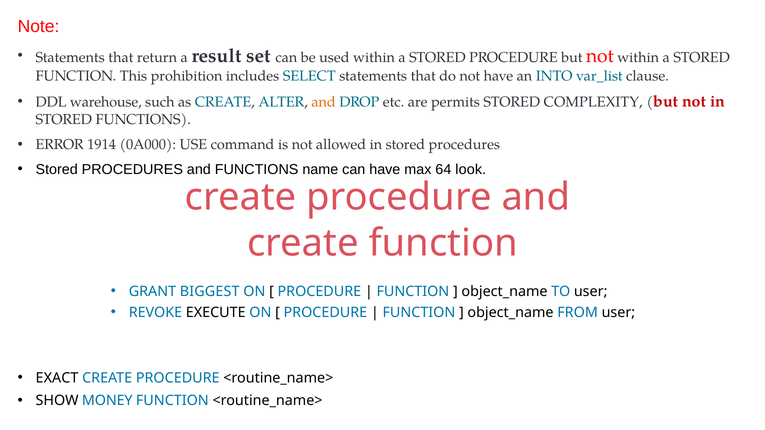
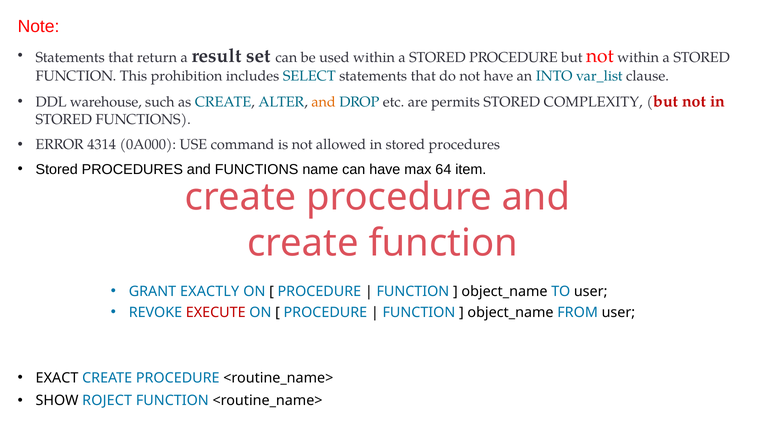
1914: 1914 -> 4314 (102, 145)
look: look -> item (471, 170)
BIGGEST: BIGGEST -> EXACTLY (210, 292)
EXECUTE colour: black -> red (216, 313)
MONEY: MONEY -> ROJECT (107, 401)
